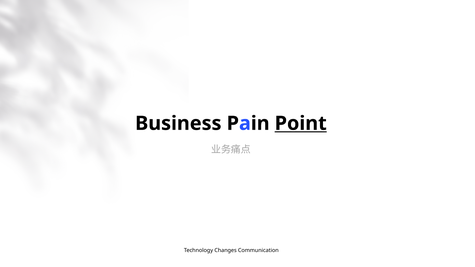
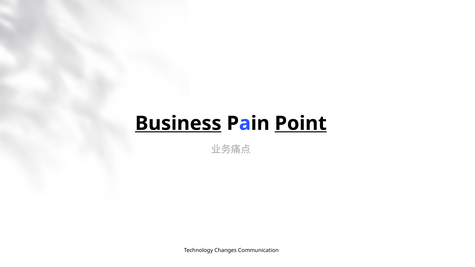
Business underline: none -> present (178, 123)
